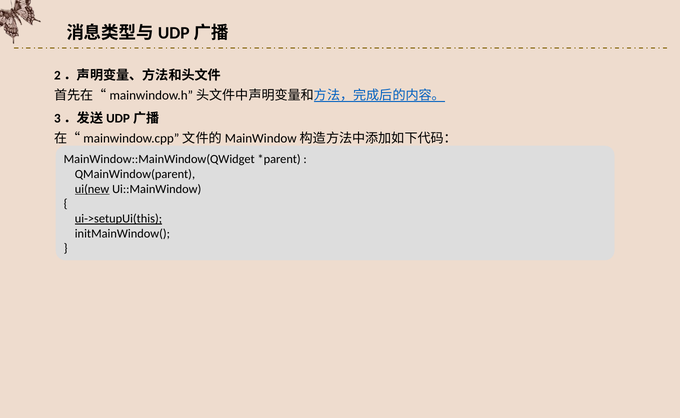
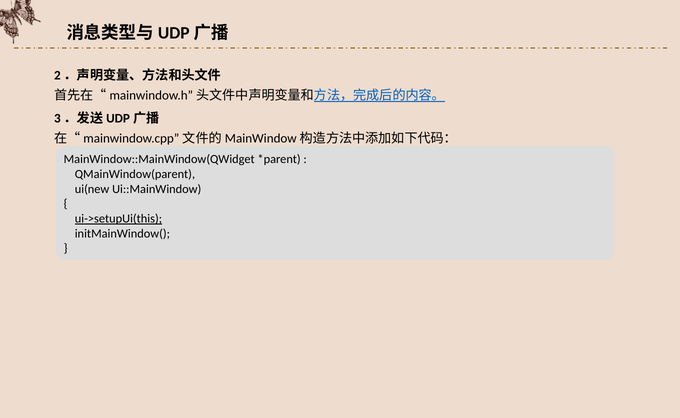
ui(new underline: present -> none (92, 189)
